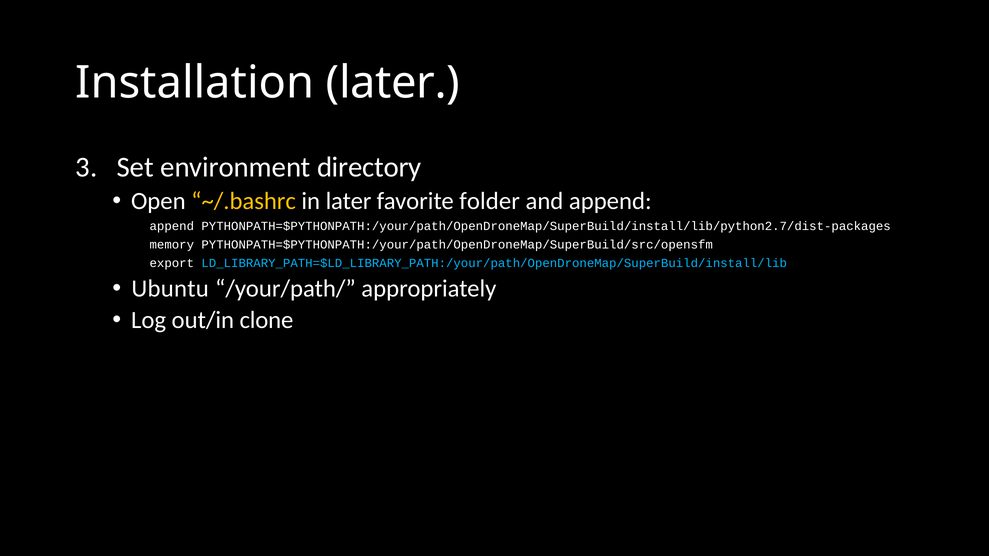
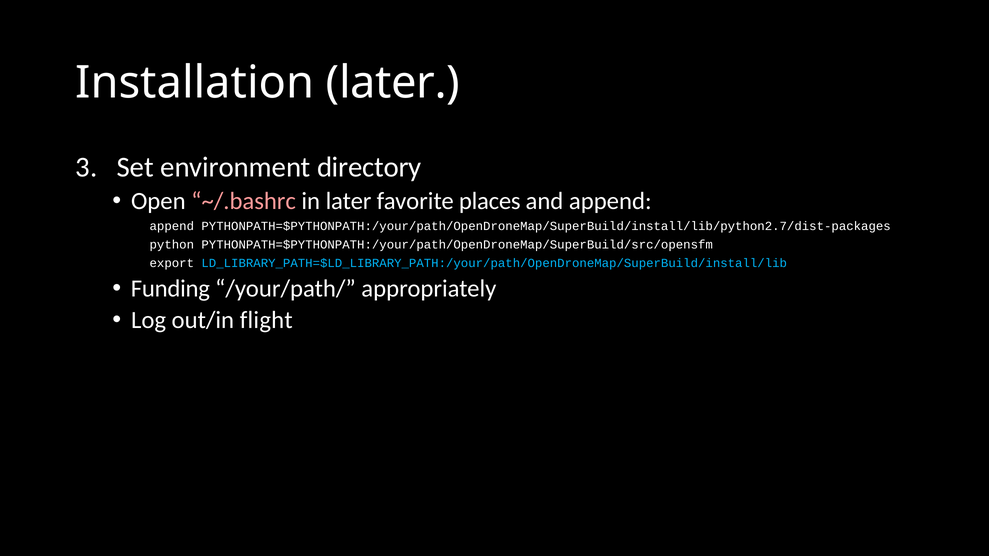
~/.bashrc colour: yellow -> pink (244, 201)
folder: folder -> places (490, 201)
memory: memory -> python (172, 245)
Ubuntu: Ubuntu -> Funding (170, 289)
clone: clone -> flight (266, 320)
